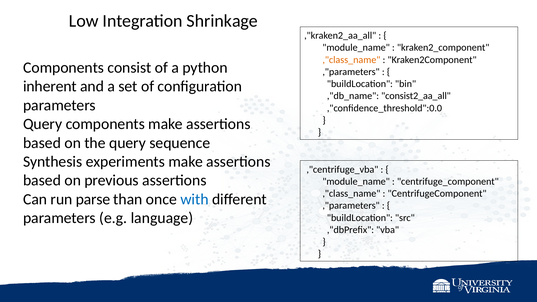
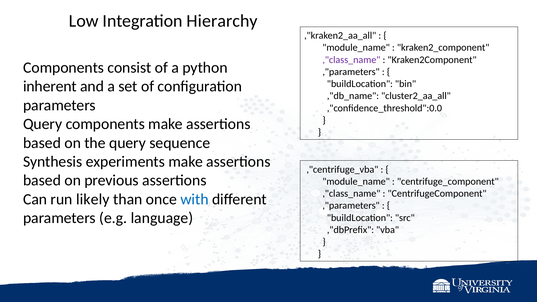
Shrinkage: Shrinkage -> Hierarchy (222, 21)
,"class_name colour: orange -> purple (351, 60)
consist2_aa_all: consist2_aa_all -> cluster2_aa_all (416, 96)
parse: parse -> likely (93, 199)
